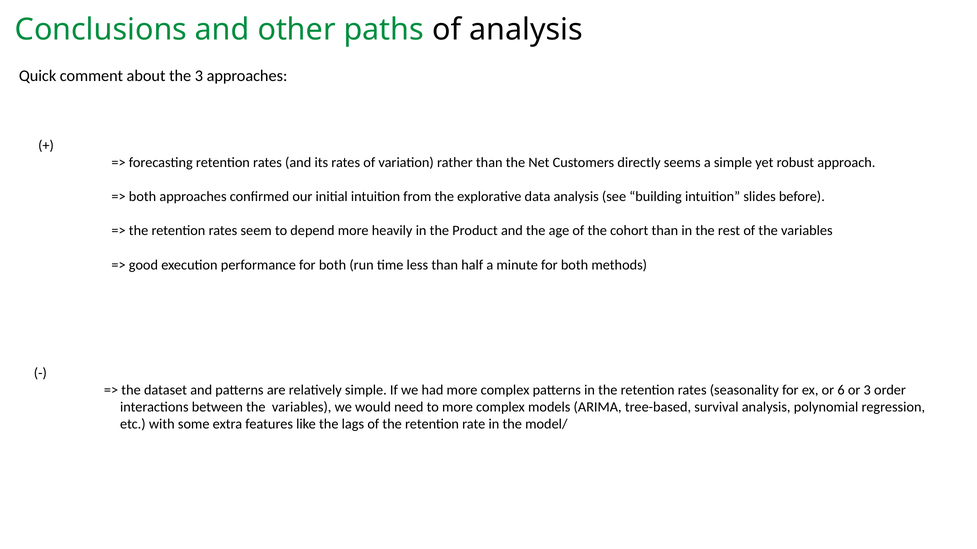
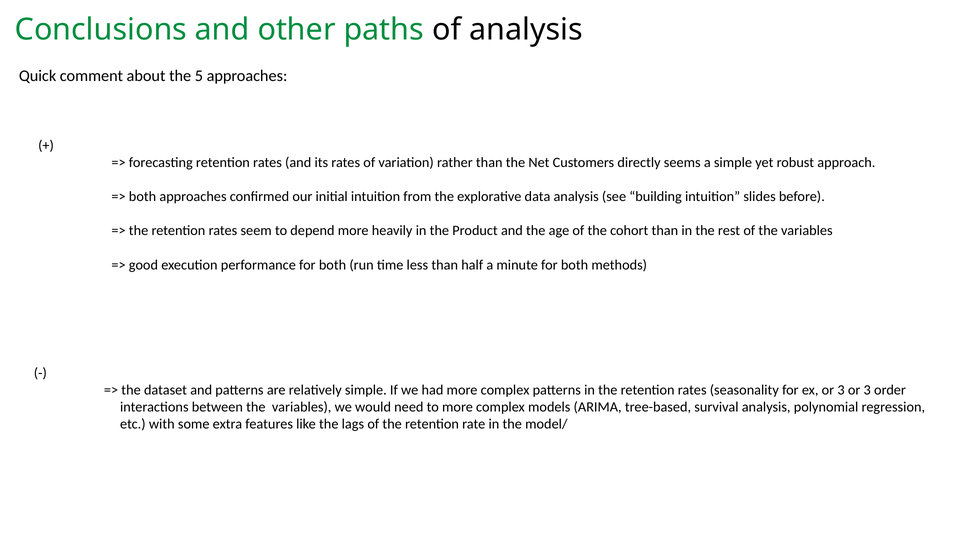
the 3: 3 -> 5 (199, 76)
ex or 6: 6 -> 3 (841, 391)
